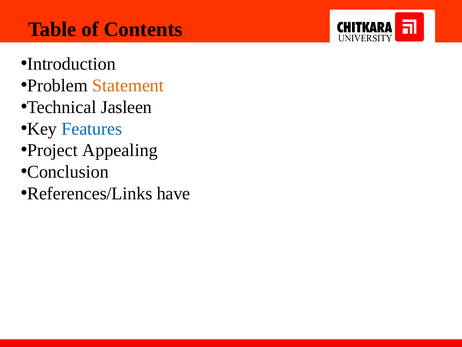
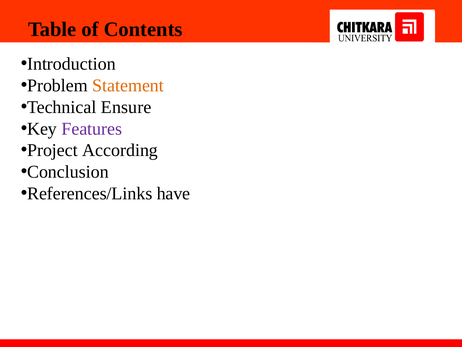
Jasleen: Jasleen -> Ensure (126, 107)
Features colour: blue -> purple (92, 129)
Appealing: Appealing -> According (120, 150)
